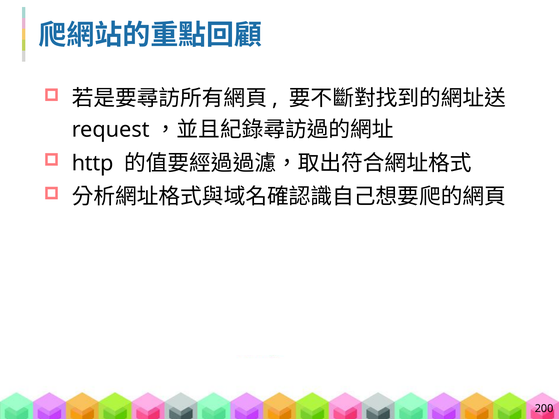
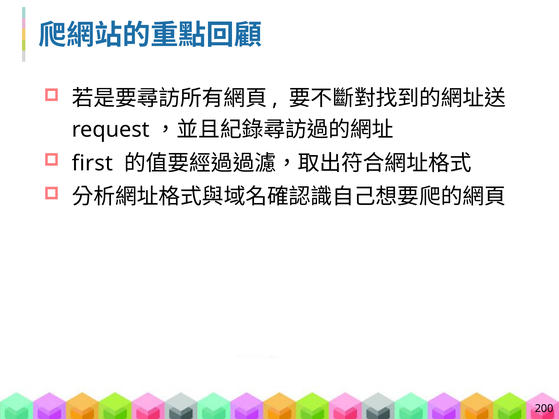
http: http -> first (92, 163)
